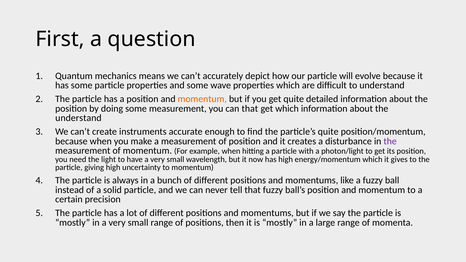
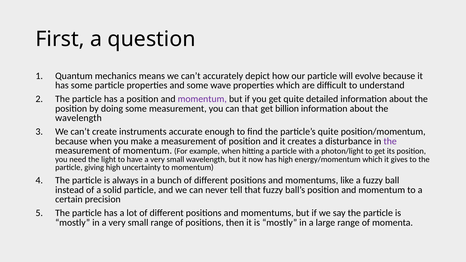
momentum colour: orange -> purple (202, 99)
get which: which -> billion (287, 109)
understand: understand -> wavelength (78, 118)
